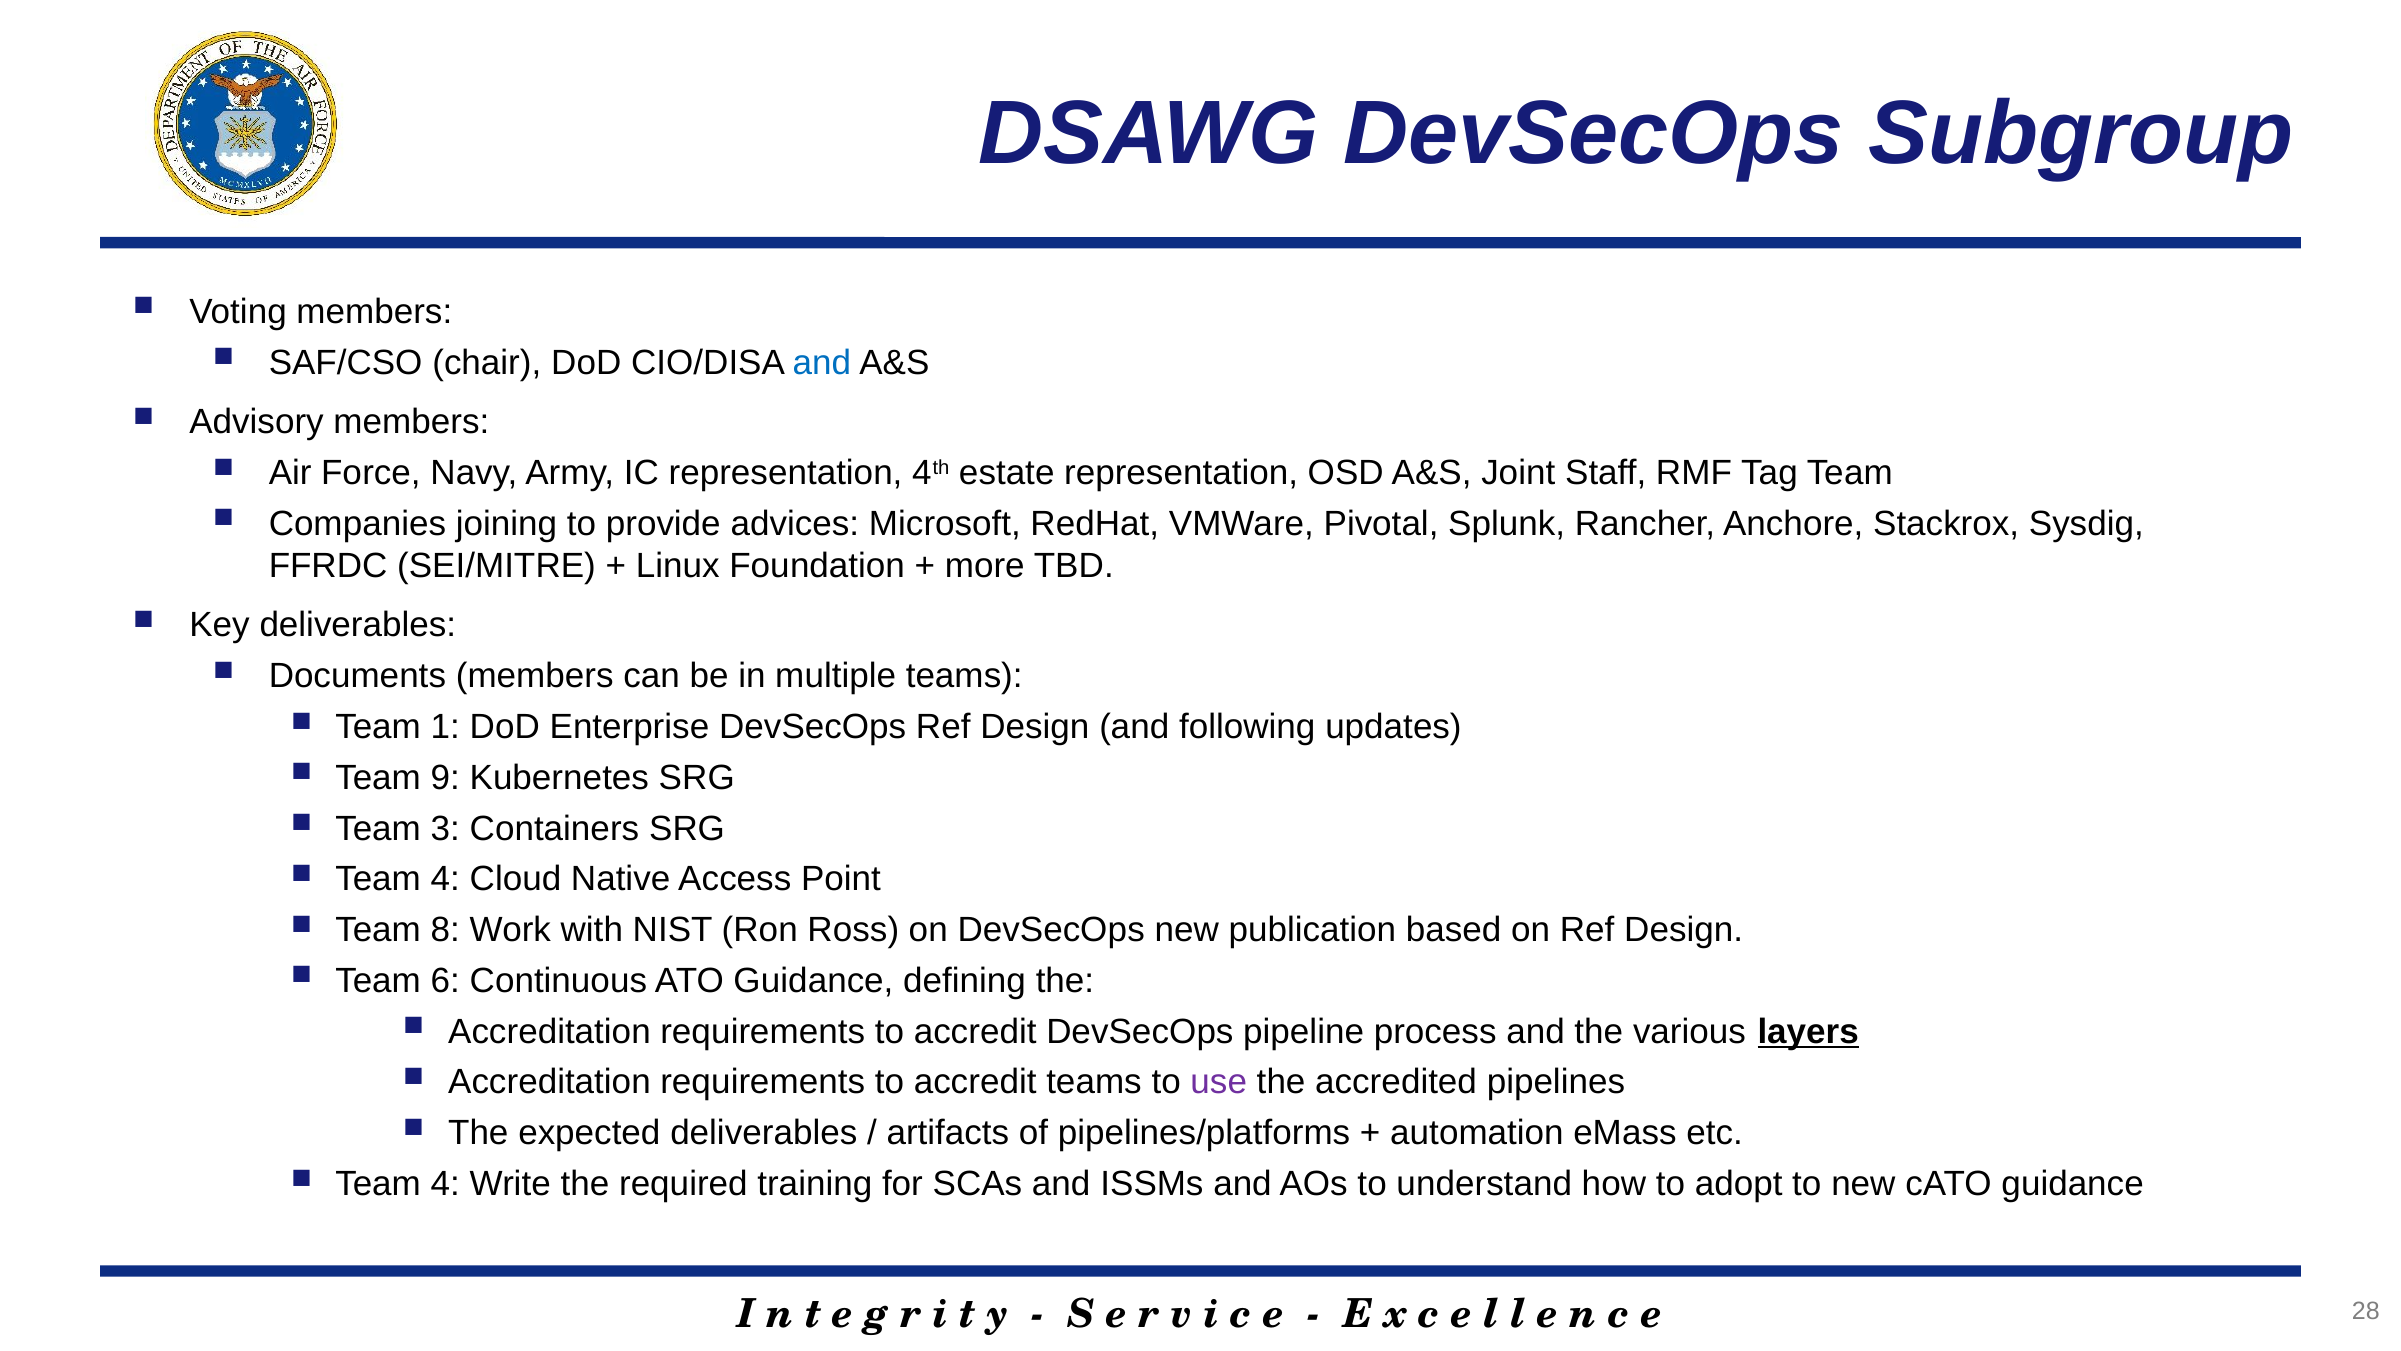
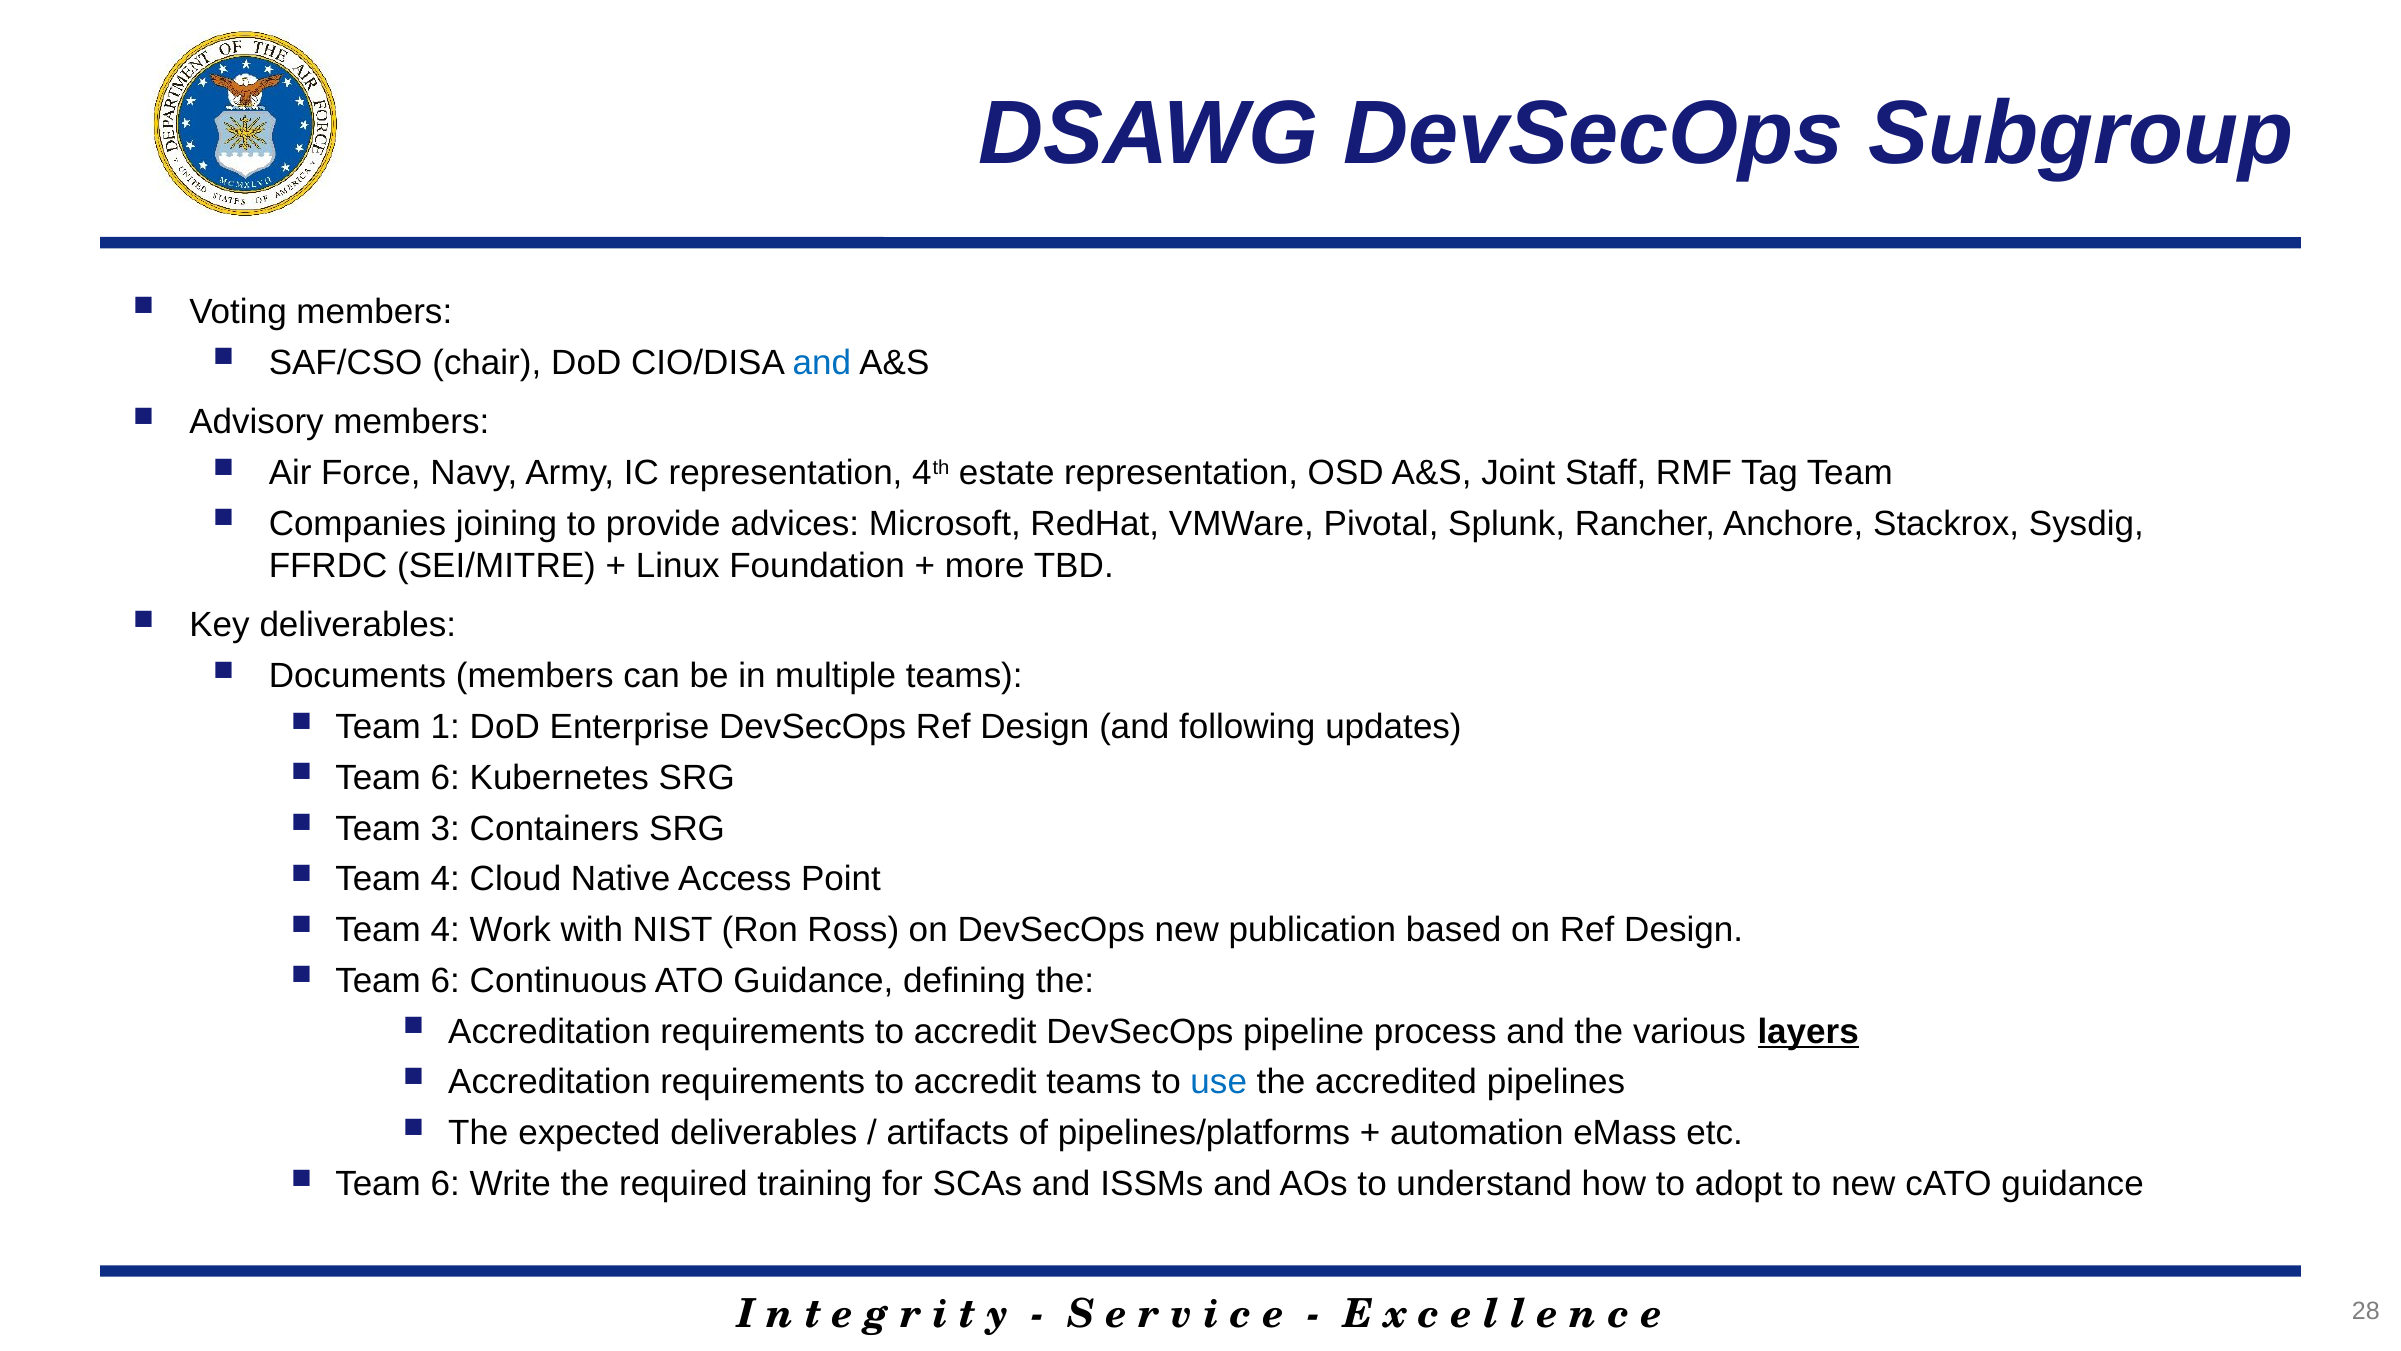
9: 9 -> 6 (445, 778)
8: 8 -> 4 (445, 930)
use colour: purple -> blue (1219, 1082)
4: 4 -> 6 (445, 1184)
